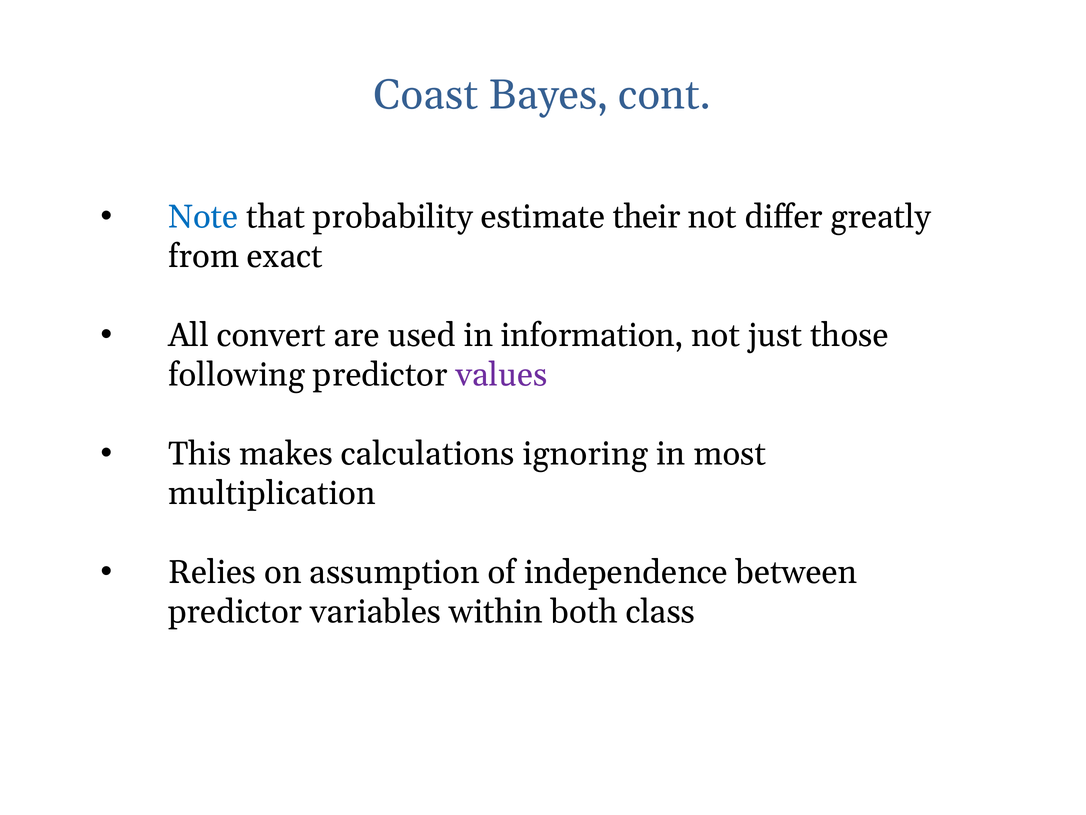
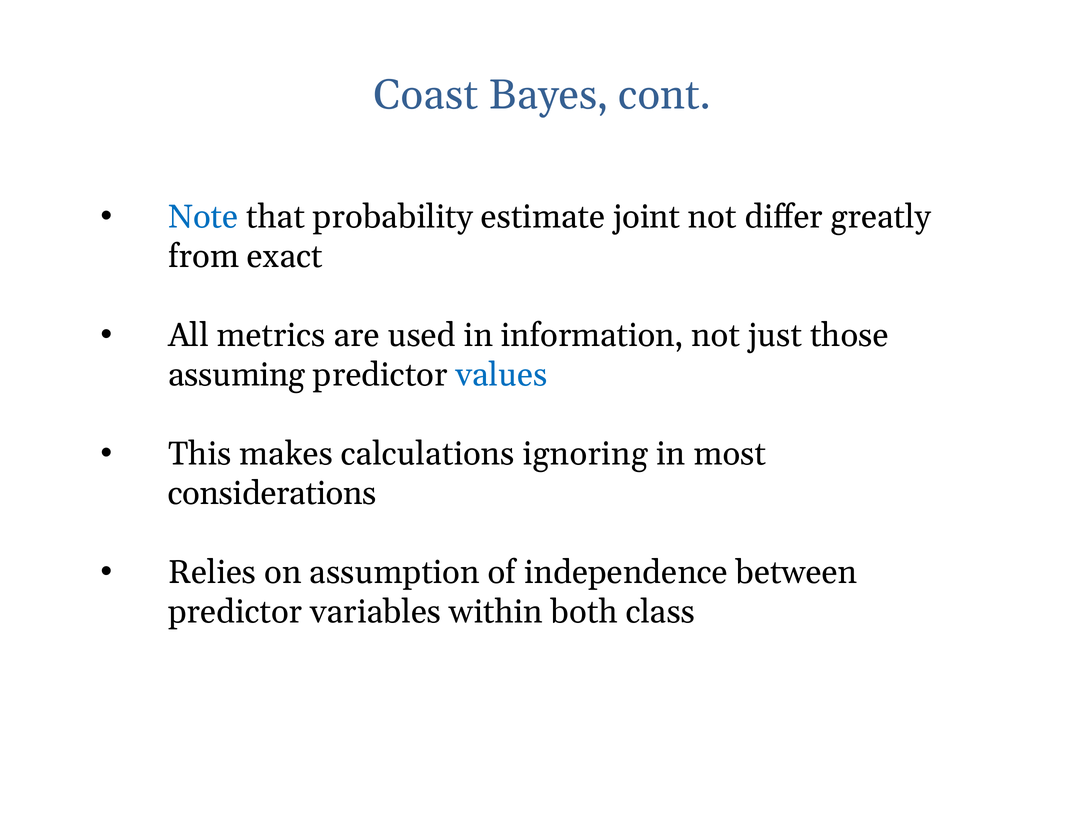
their: their -> joint (647, 217)
convert: convert -> metrics (271, 336)
following: following -> assuming (237, 375)
values colour: purple -> blue (501, 375)
multiplication: multiplication -> considerations (272, 494)
